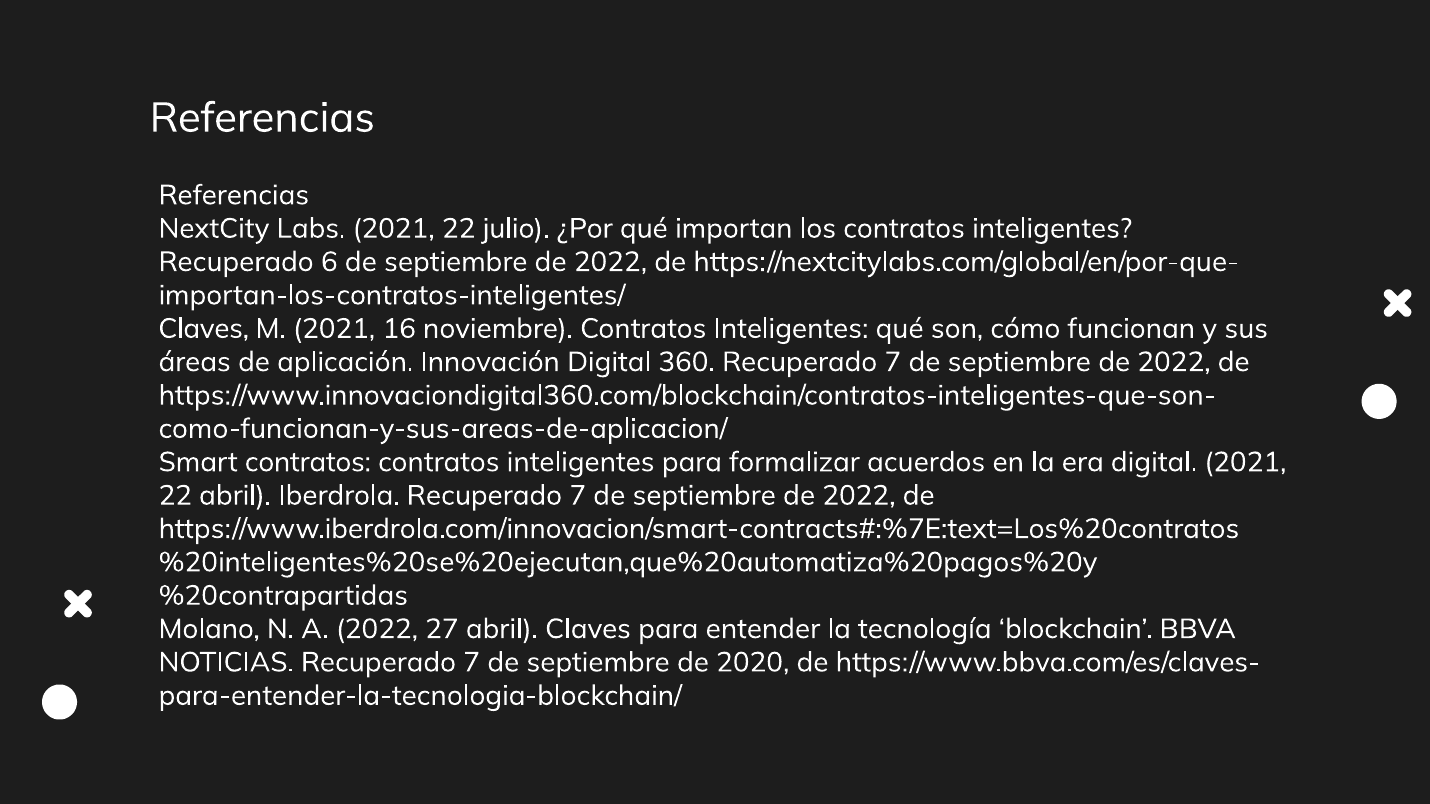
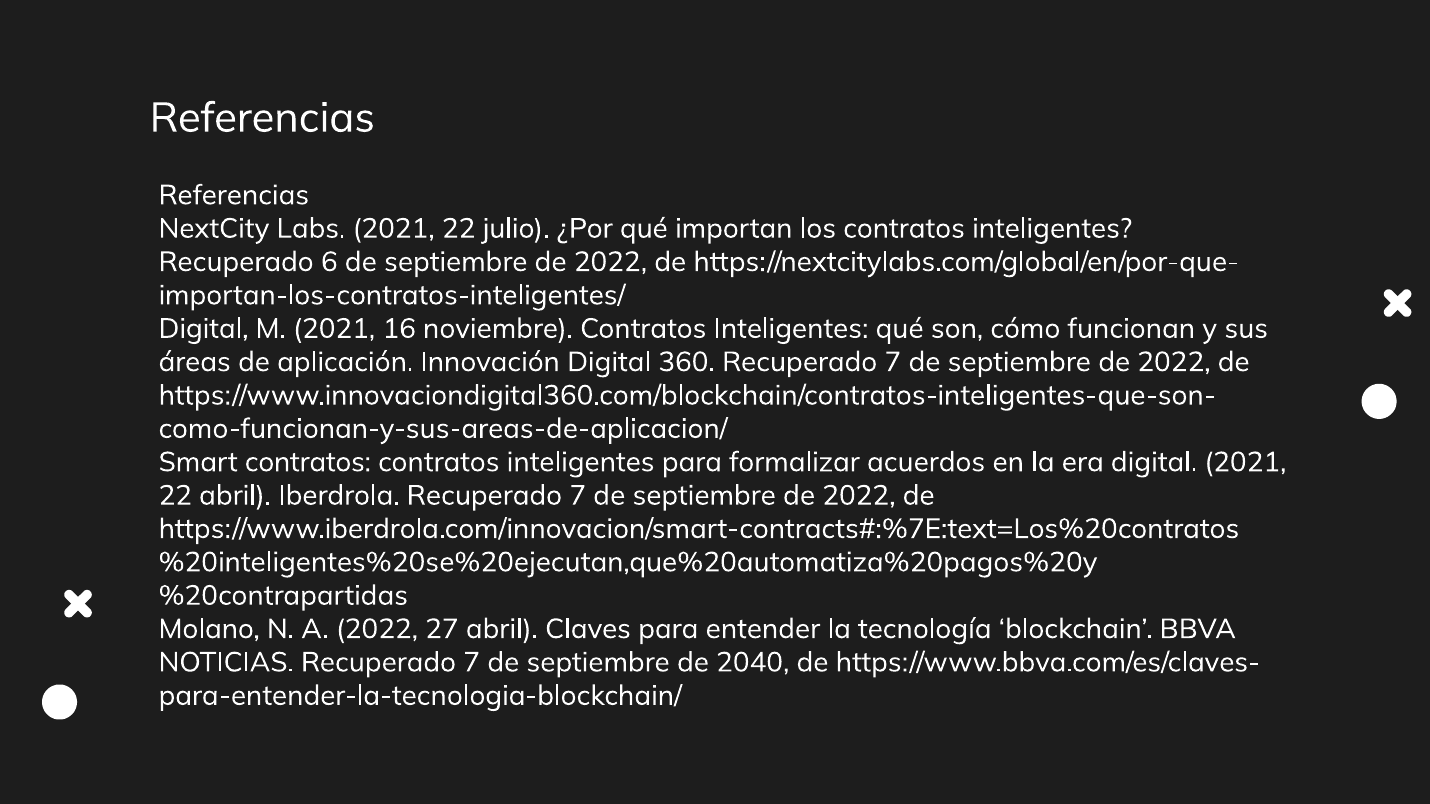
Claves: Claves -> Digital (204, 329)
2020: 2020 -> 2040 (753, 663)
